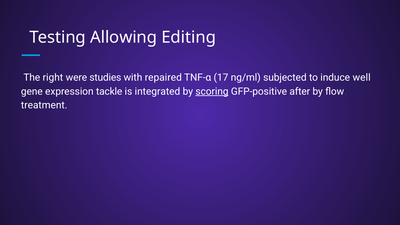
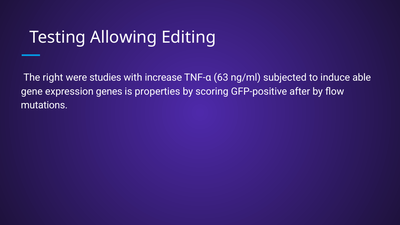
repaired: repaired -> increase (163, 78)
17: 17 -> 63 (221, 78)
well: well -> able (362, 78)
tackle: tackle -> genes (109, 91)
integrated: integrated -> properties (157, 91)
scoring underline: present -> none (212, 91)
treatment: treatment -> mutations (44, 105)
